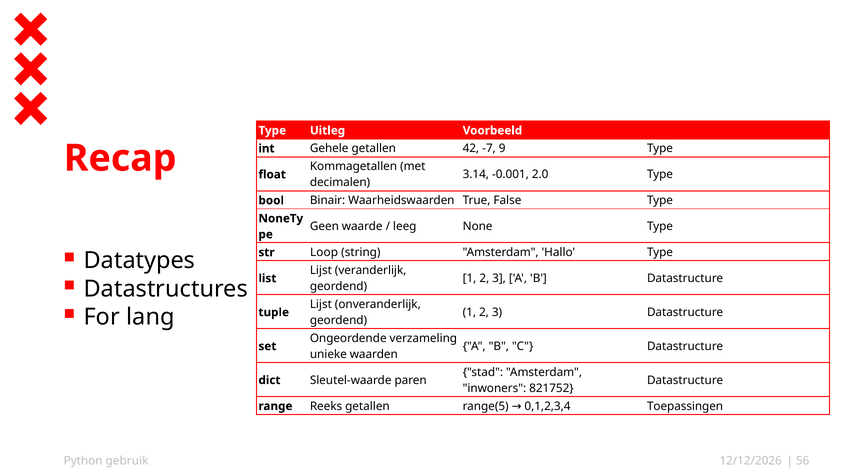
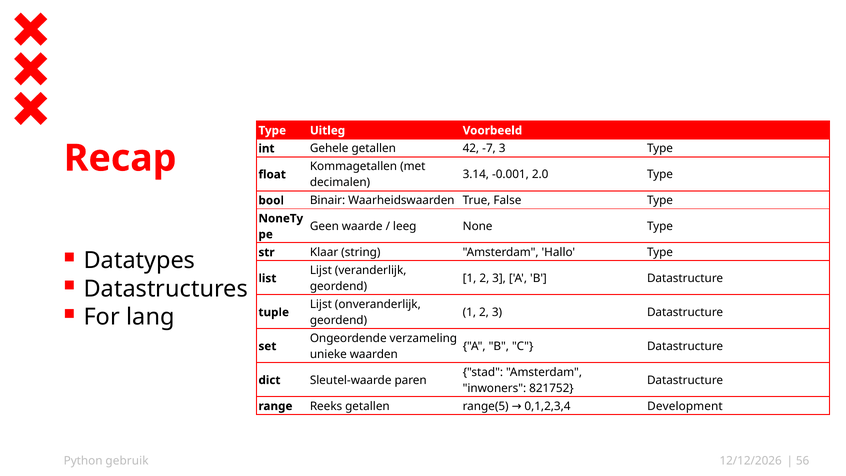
-7 9: 9 -> 3 (502, 148)
Loop: Loop -> Klaar (324, 252)
Toepassingen: Toepassingen -> Development (685, 406)
